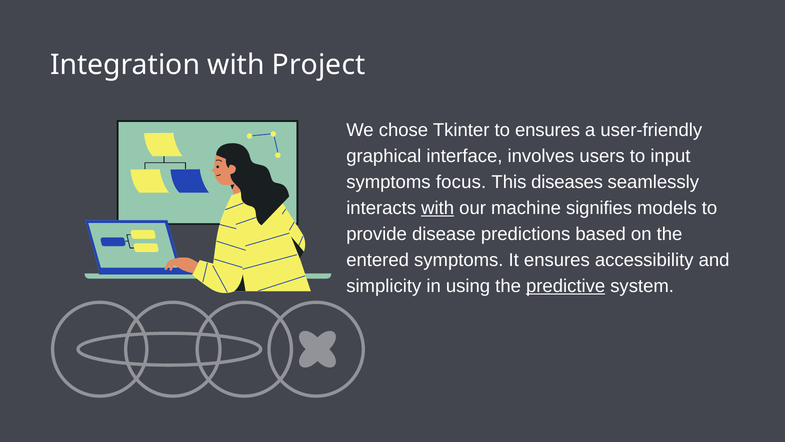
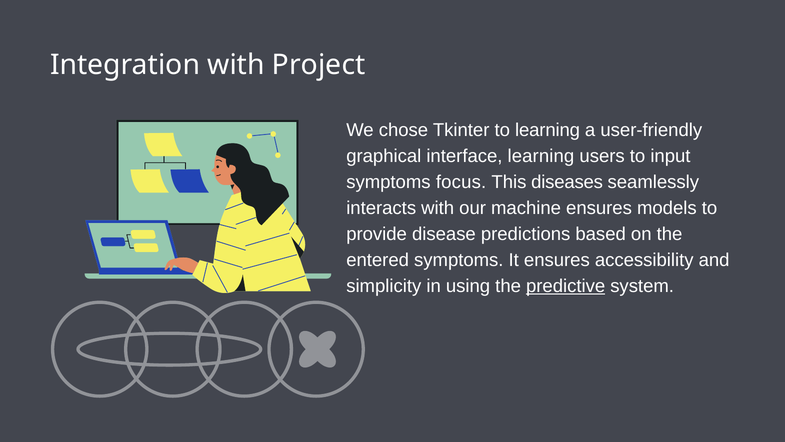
to ensures: ensures -> learning (548, 130)
interface involves: involves -> learning (541, 156)
with underline: present -> none (438, 208)
machine signifies: signifies -> ensures (599, 208)
